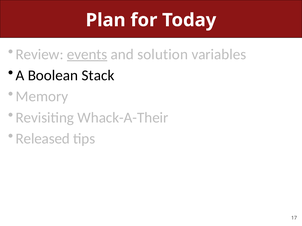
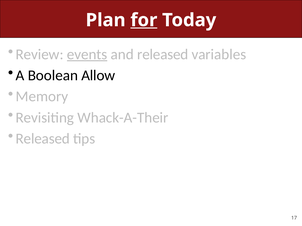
for underline: none -> present (144, 20)
and solution: solution -> released (163, 54)
Stack: Stack -> Allow (98, 76)
